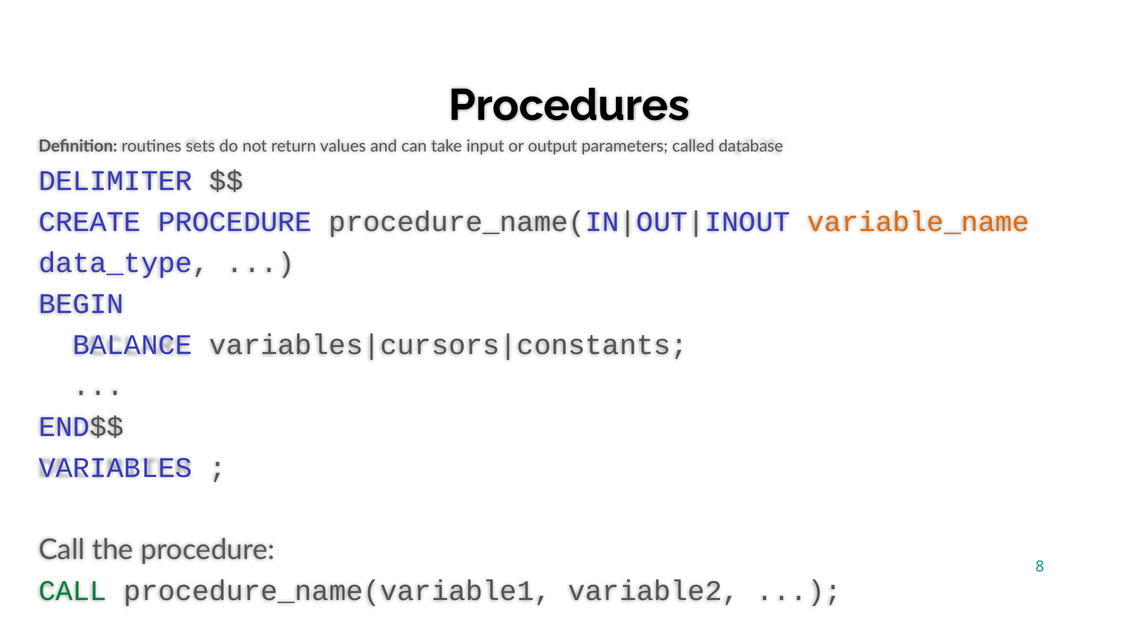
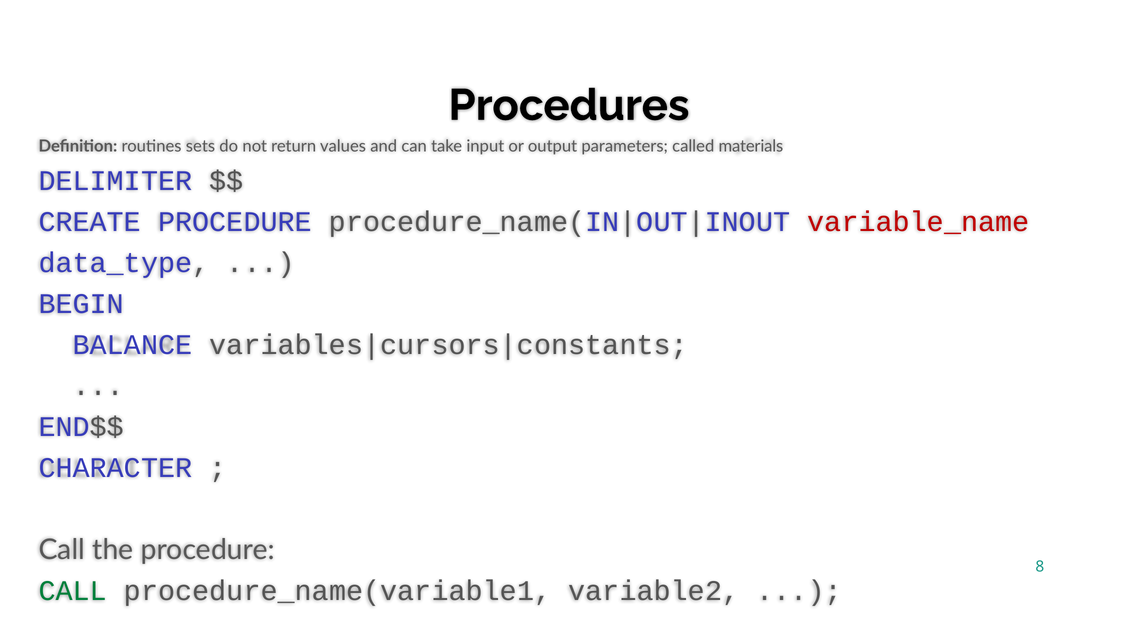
database: database -> materials (751, 146)
variable_name colour: orange -> red (918, 222)
VARIABLES: VARIABLES -> CHARACTER (115, 468)
